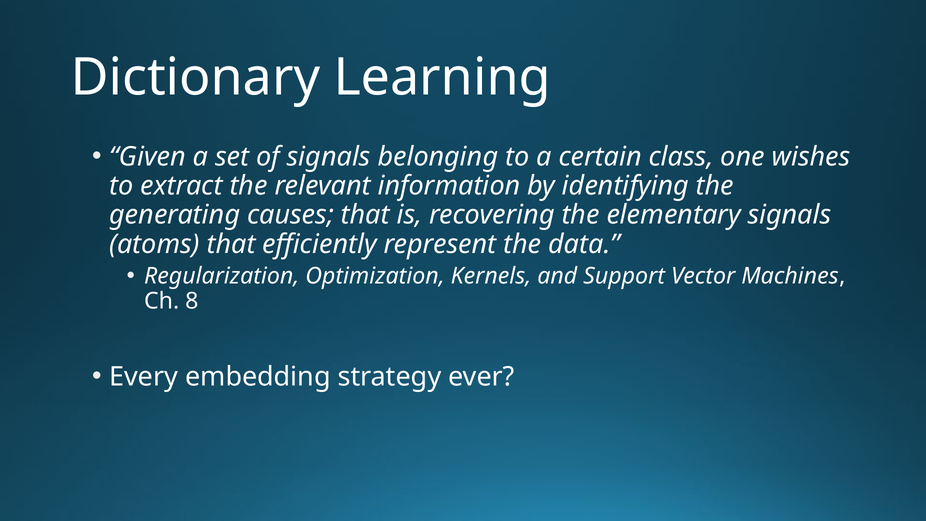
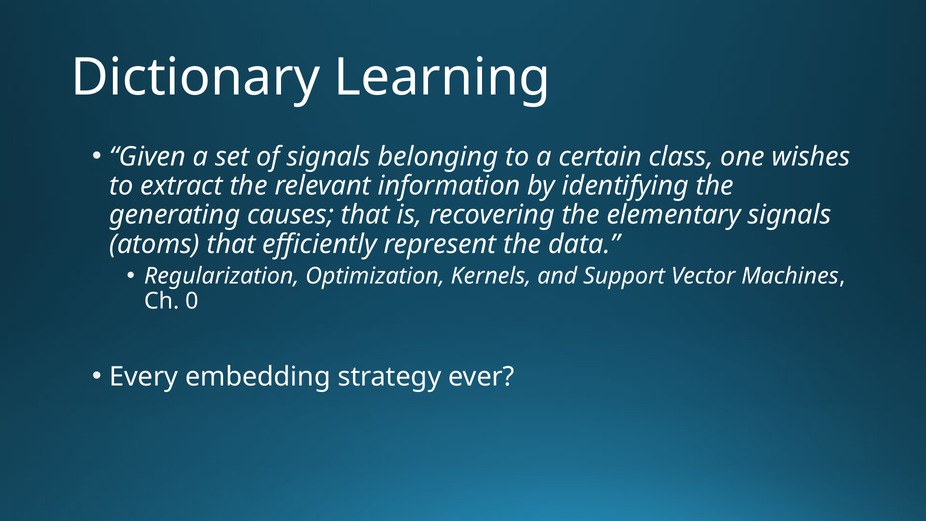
8: 8 -> 0 (192, 301)
